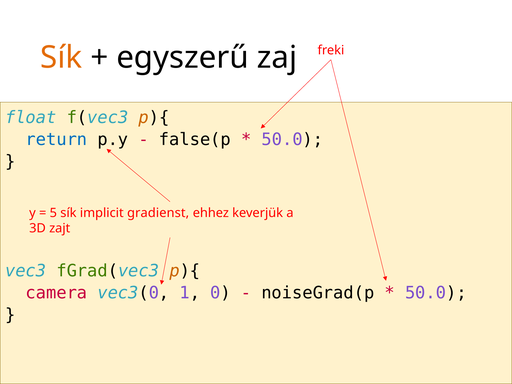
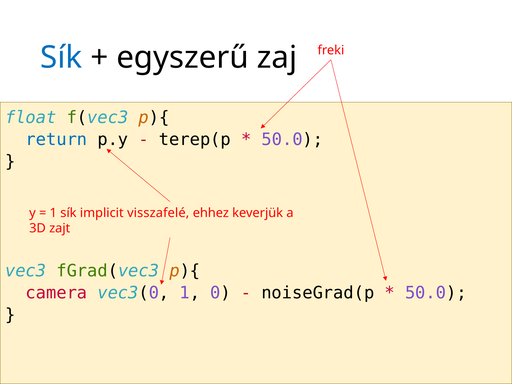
Sík colour: orange -> blue (61, 57)
false(p: false(p -> terep(p (195, 140)
5: 5 -> 1 (53, 213)
gradienst: gradienst -> visszafelé (158, 213)
